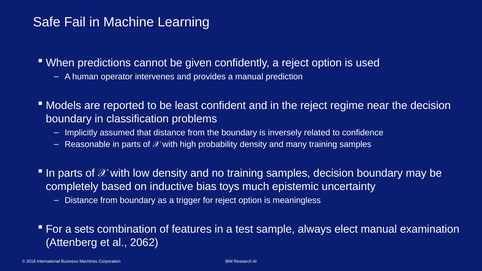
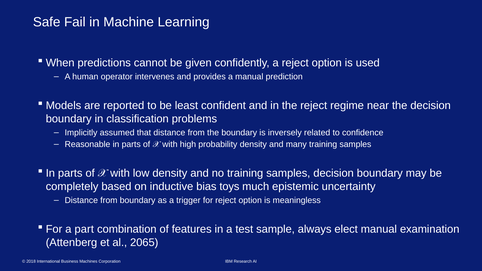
sets: sets -> part (84, 229)
2062: 2062 -> 2065 (144, 243)
